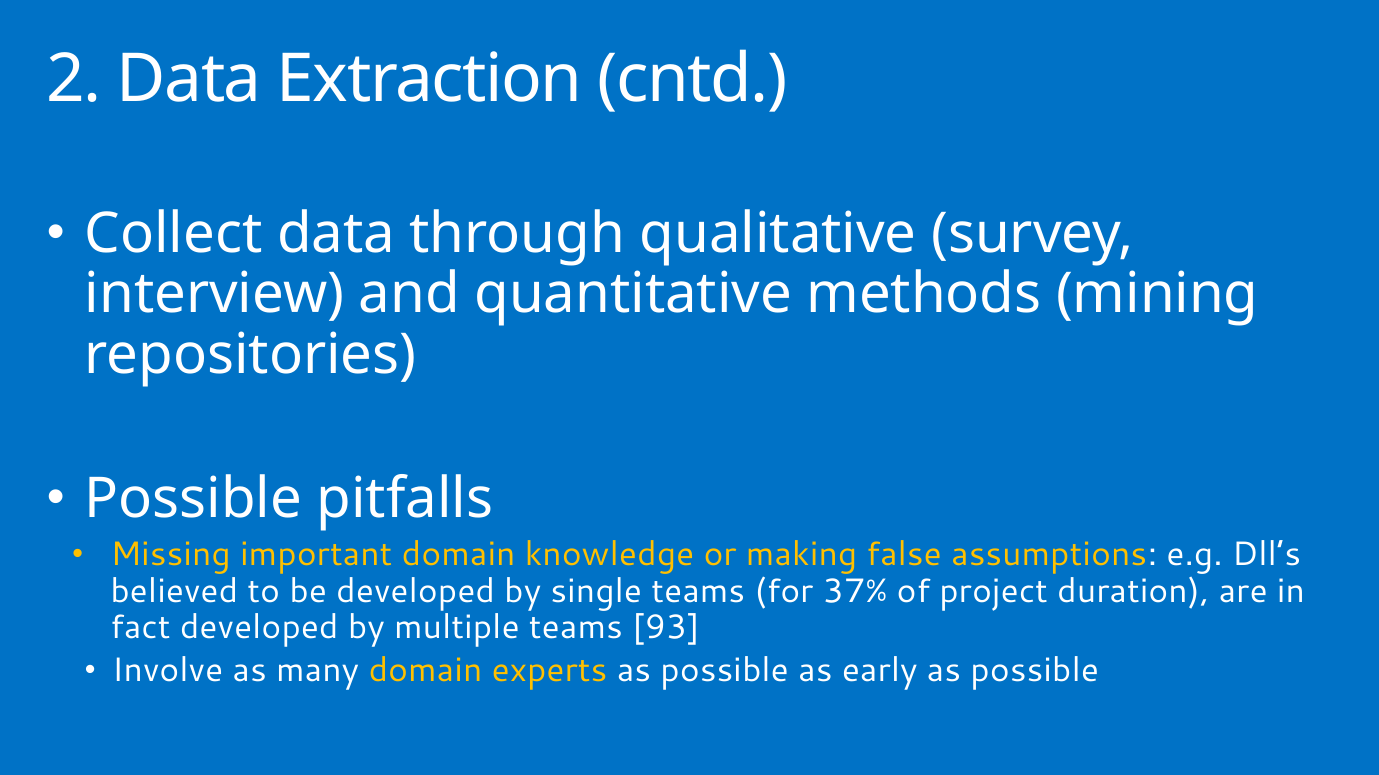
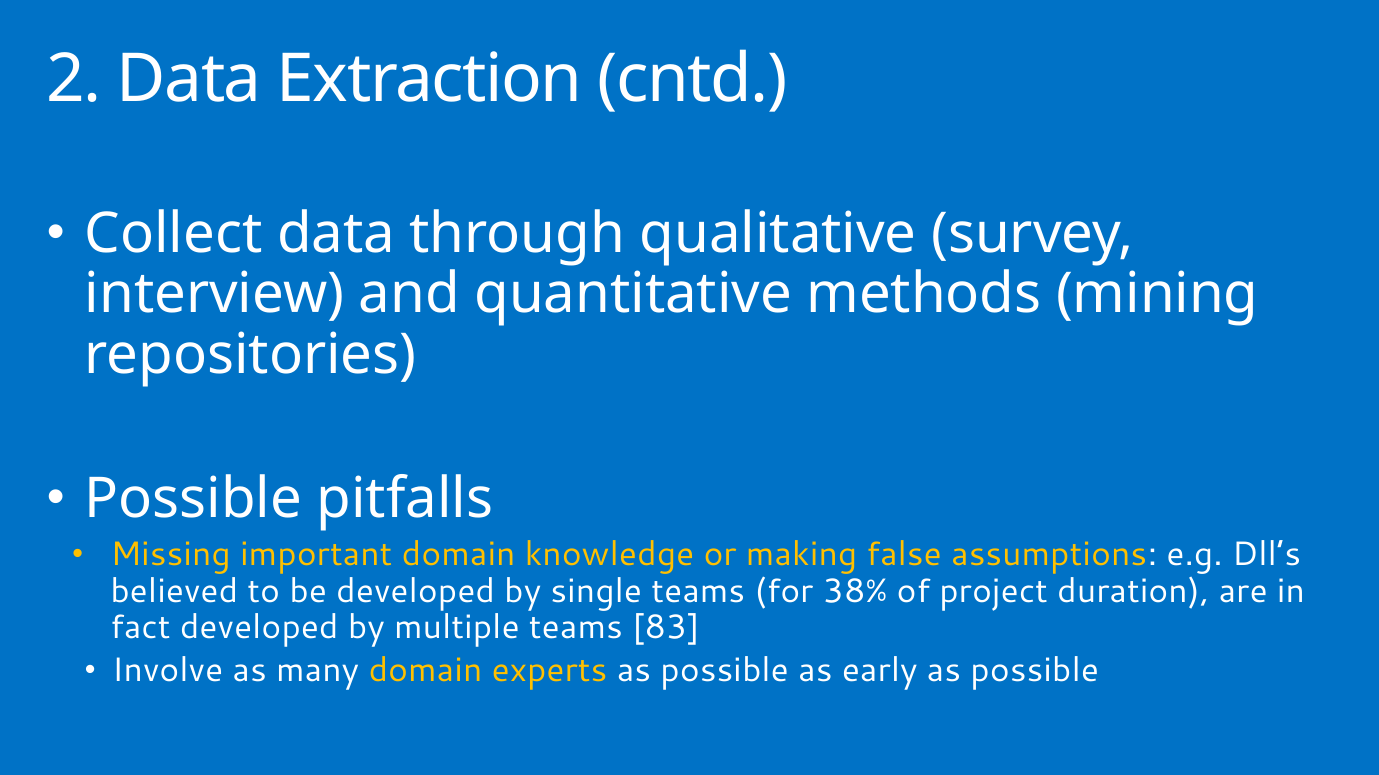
37%: 37% -> 38% (855, 592)
93: 93 -> 83 (666, 628)
